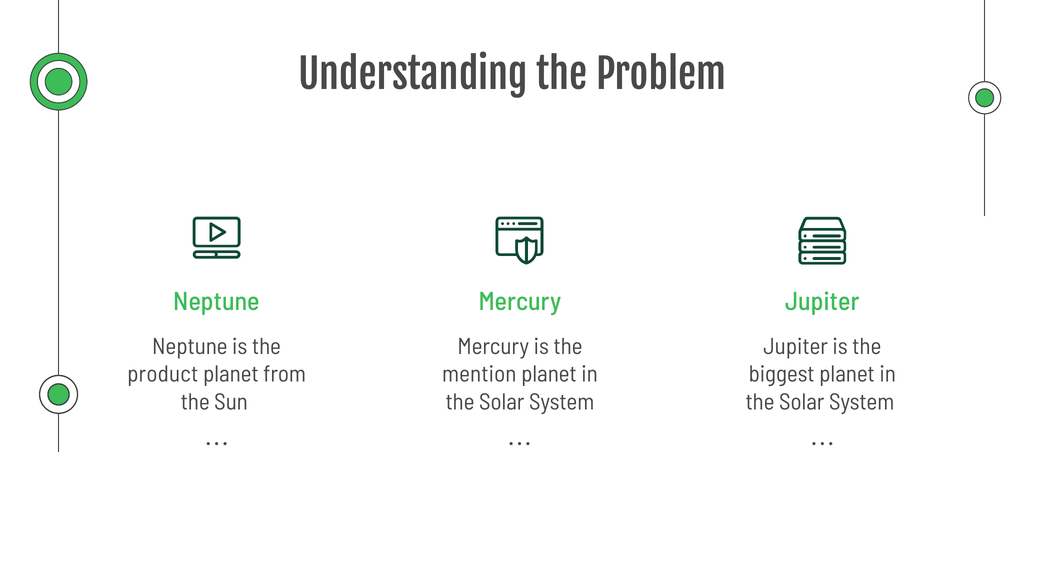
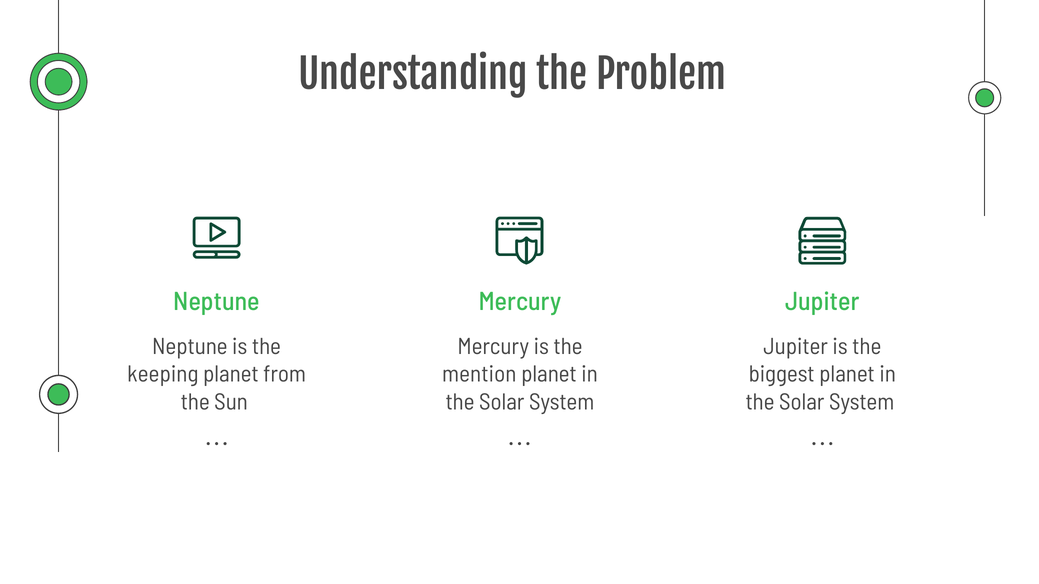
product: product -> keeping (163, 375)
